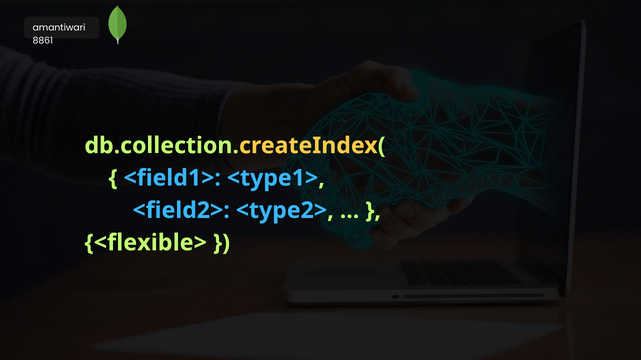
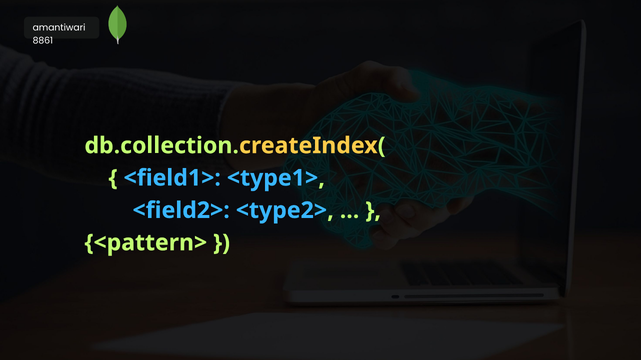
<flexible>: <flexible> -> <pattern> (146, 243)
